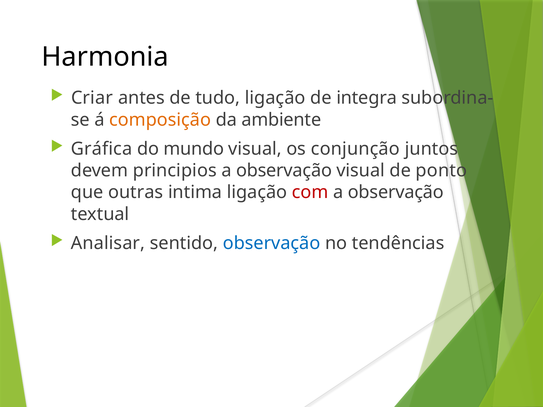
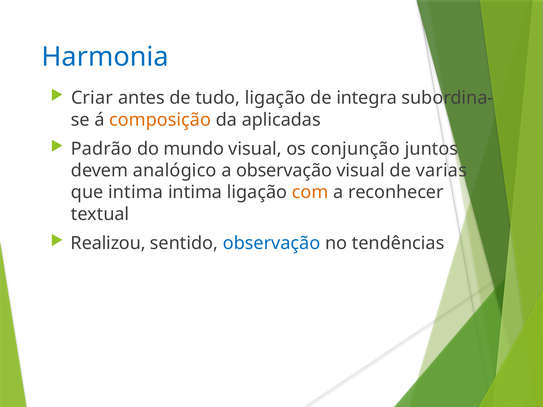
Harmonia colour: black -> blue (105, 57)
ambiente: ambiente -> aplicadas (281, 120)
Gráfica: Gráfica -> Padrão (102, 149)
principios: principios -> analógico (175, 171)
ponto: ponto -> varias (441, 171)
que outras: outras -> intima (136, 192)
com colour: red -> orange (310, 192)
observação: observação -> reconhecer (396, 192)
Analisar: Analisar -> Realizou (108, 243)
